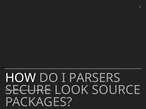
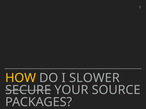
HOW colour: white -> yellow (21, 78)
PARSERS: PARSERS -> SLOWER (94, 78)
LOOK: LOOK -> YOUR (71, 90)
